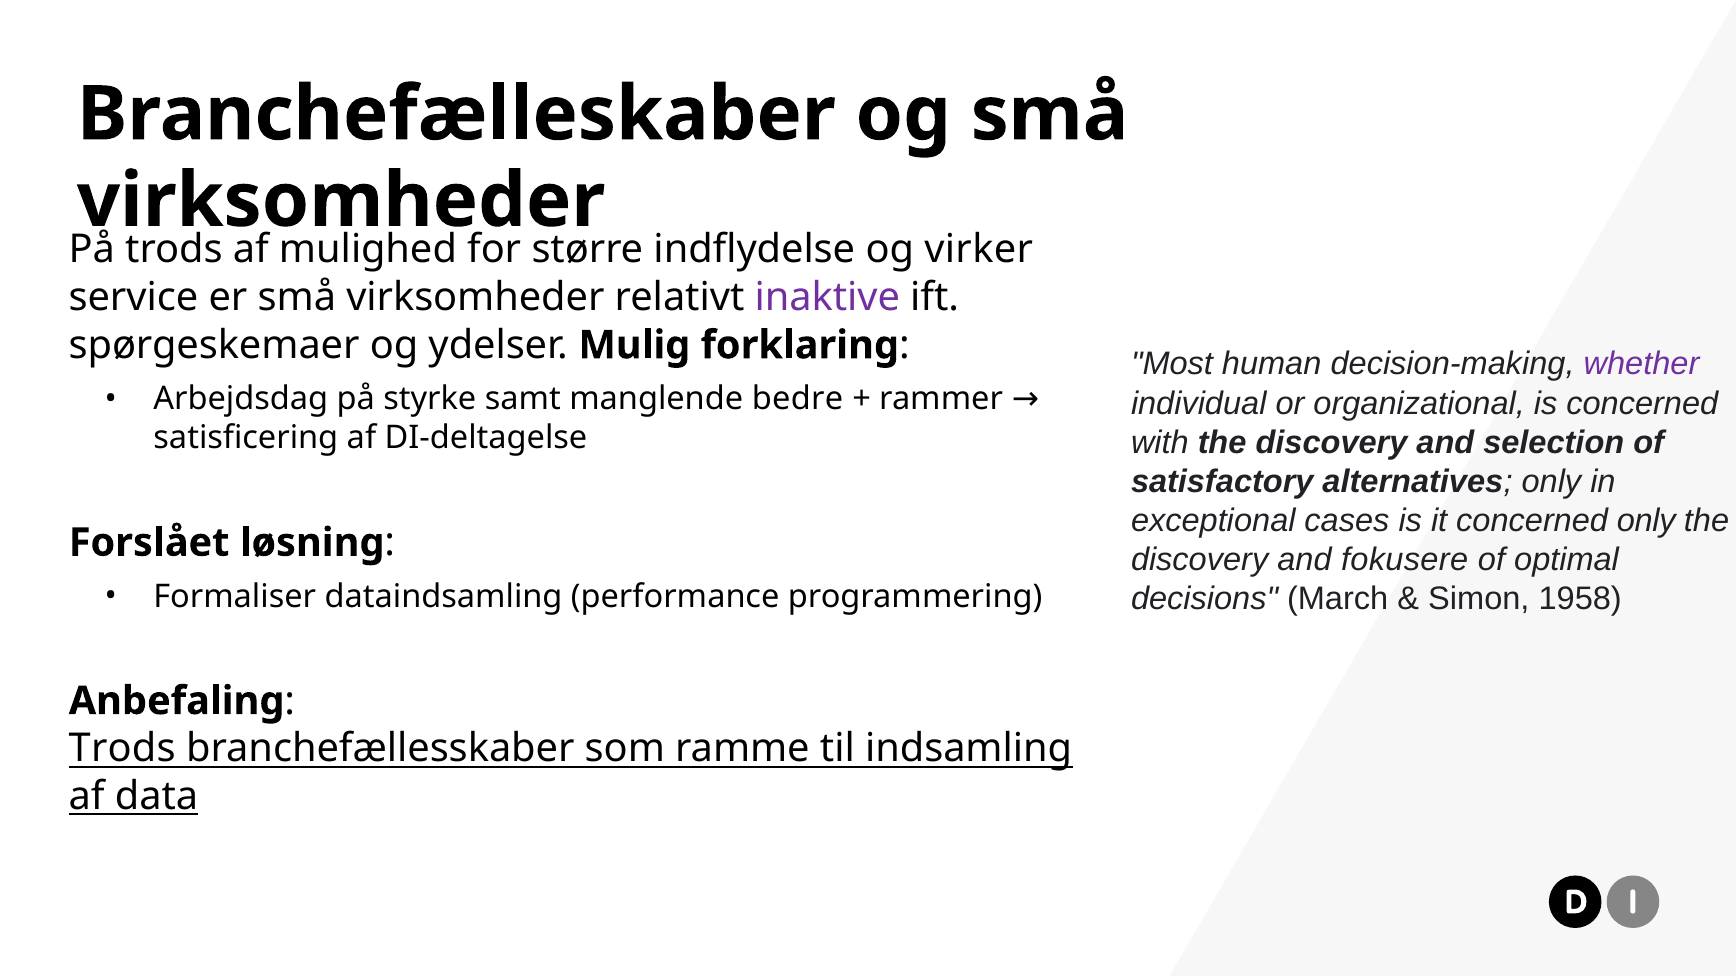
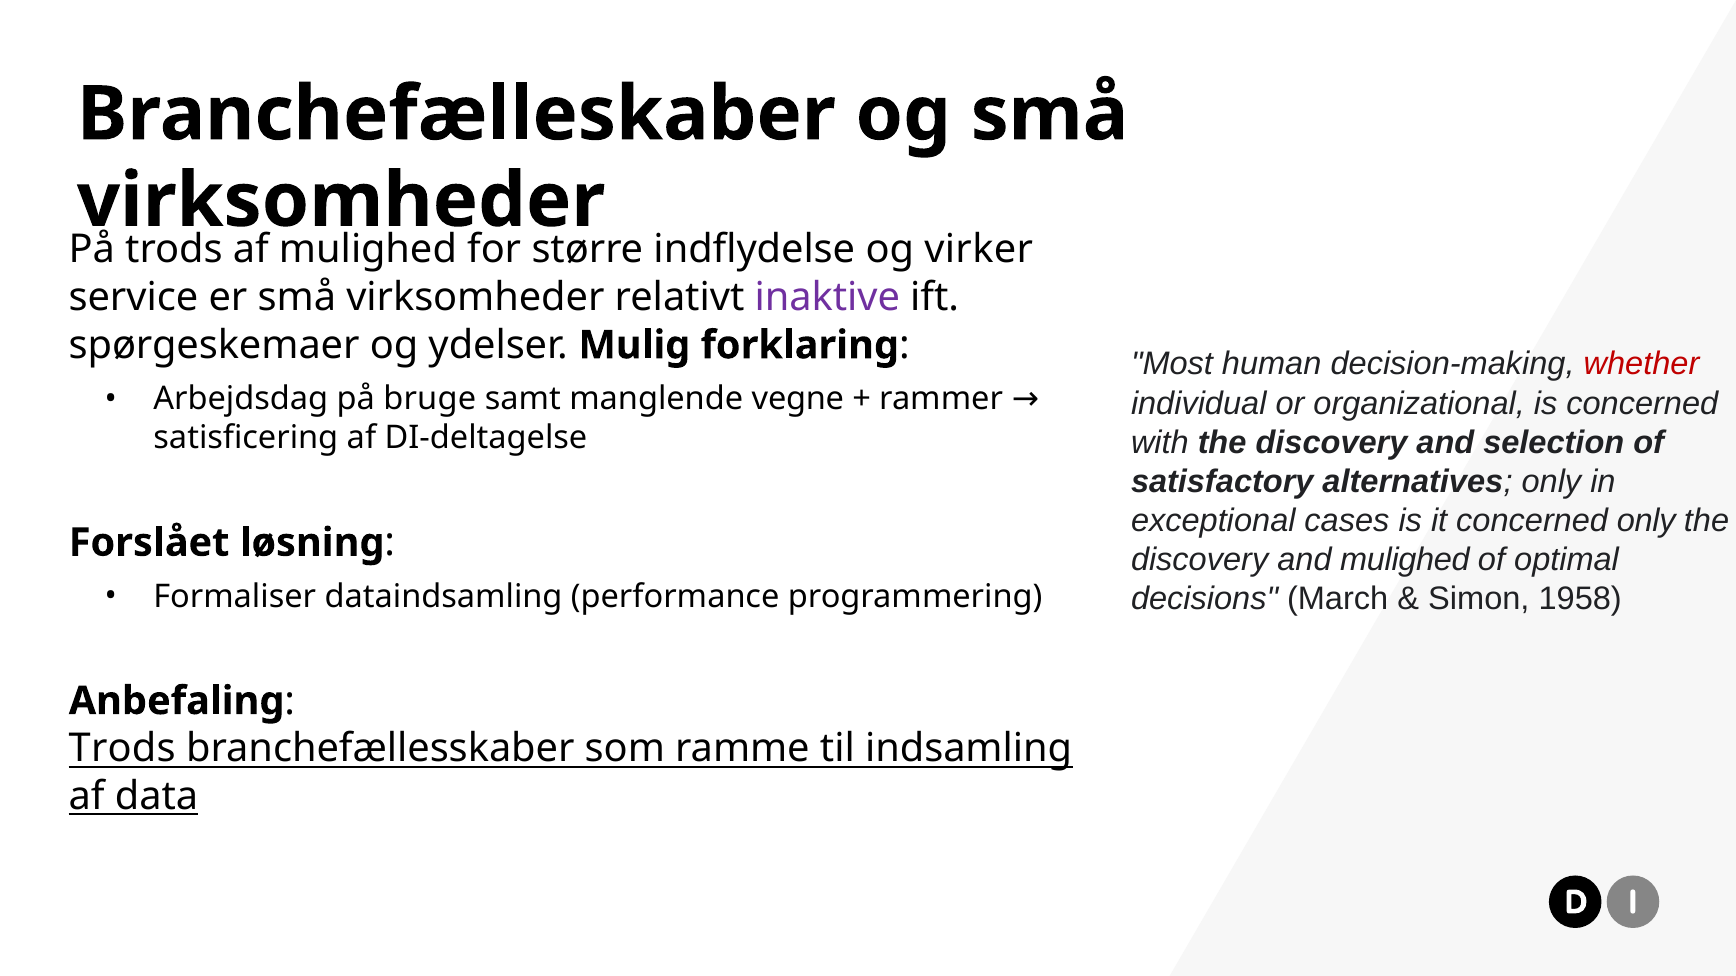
whether colour: purple -> red (1641, 364)
styrke: styrke -> bruge (430, 399)
bedre: bedre -> vegne (798, 399)
and fokusere: fokusere -> mulighed (1405, 560)
